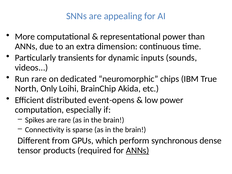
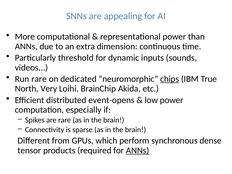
transients: transients -> threshold (76, 58)
chips underline: none -> present (170, 79)
Only: Only -> Very (49, 89)
